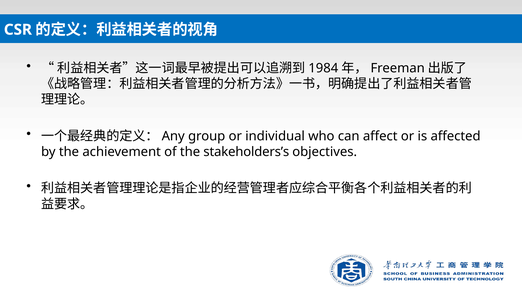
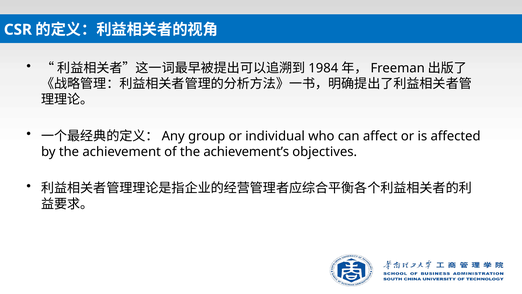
stakeholders’s: stakeholders’s -> achievement’s (246, 152)
